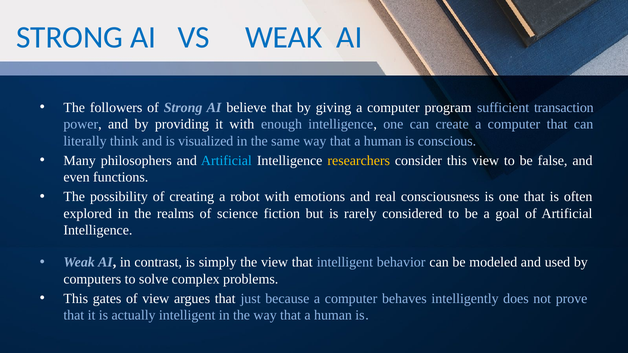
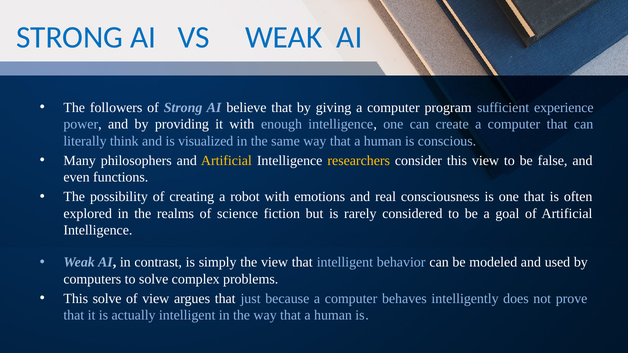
transaction: transaction -> experience (564, 108)
Artificial colour: light blue -> yellow (226, 161)
This gates: gates -> solve (107, 299)
